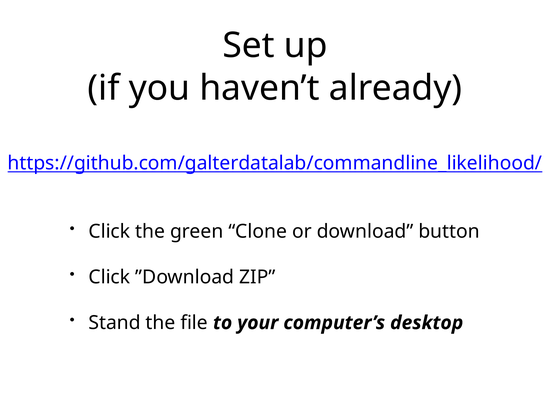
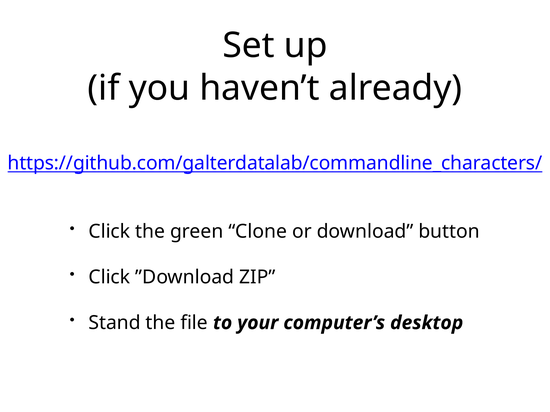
https://github.com/galterdatalab/commandline_likelihood/: https://github.com/galterdatalab/commandline_likelihood/ -> https://github.com/galterdatalab/commandline_characters/ (275, 163)
